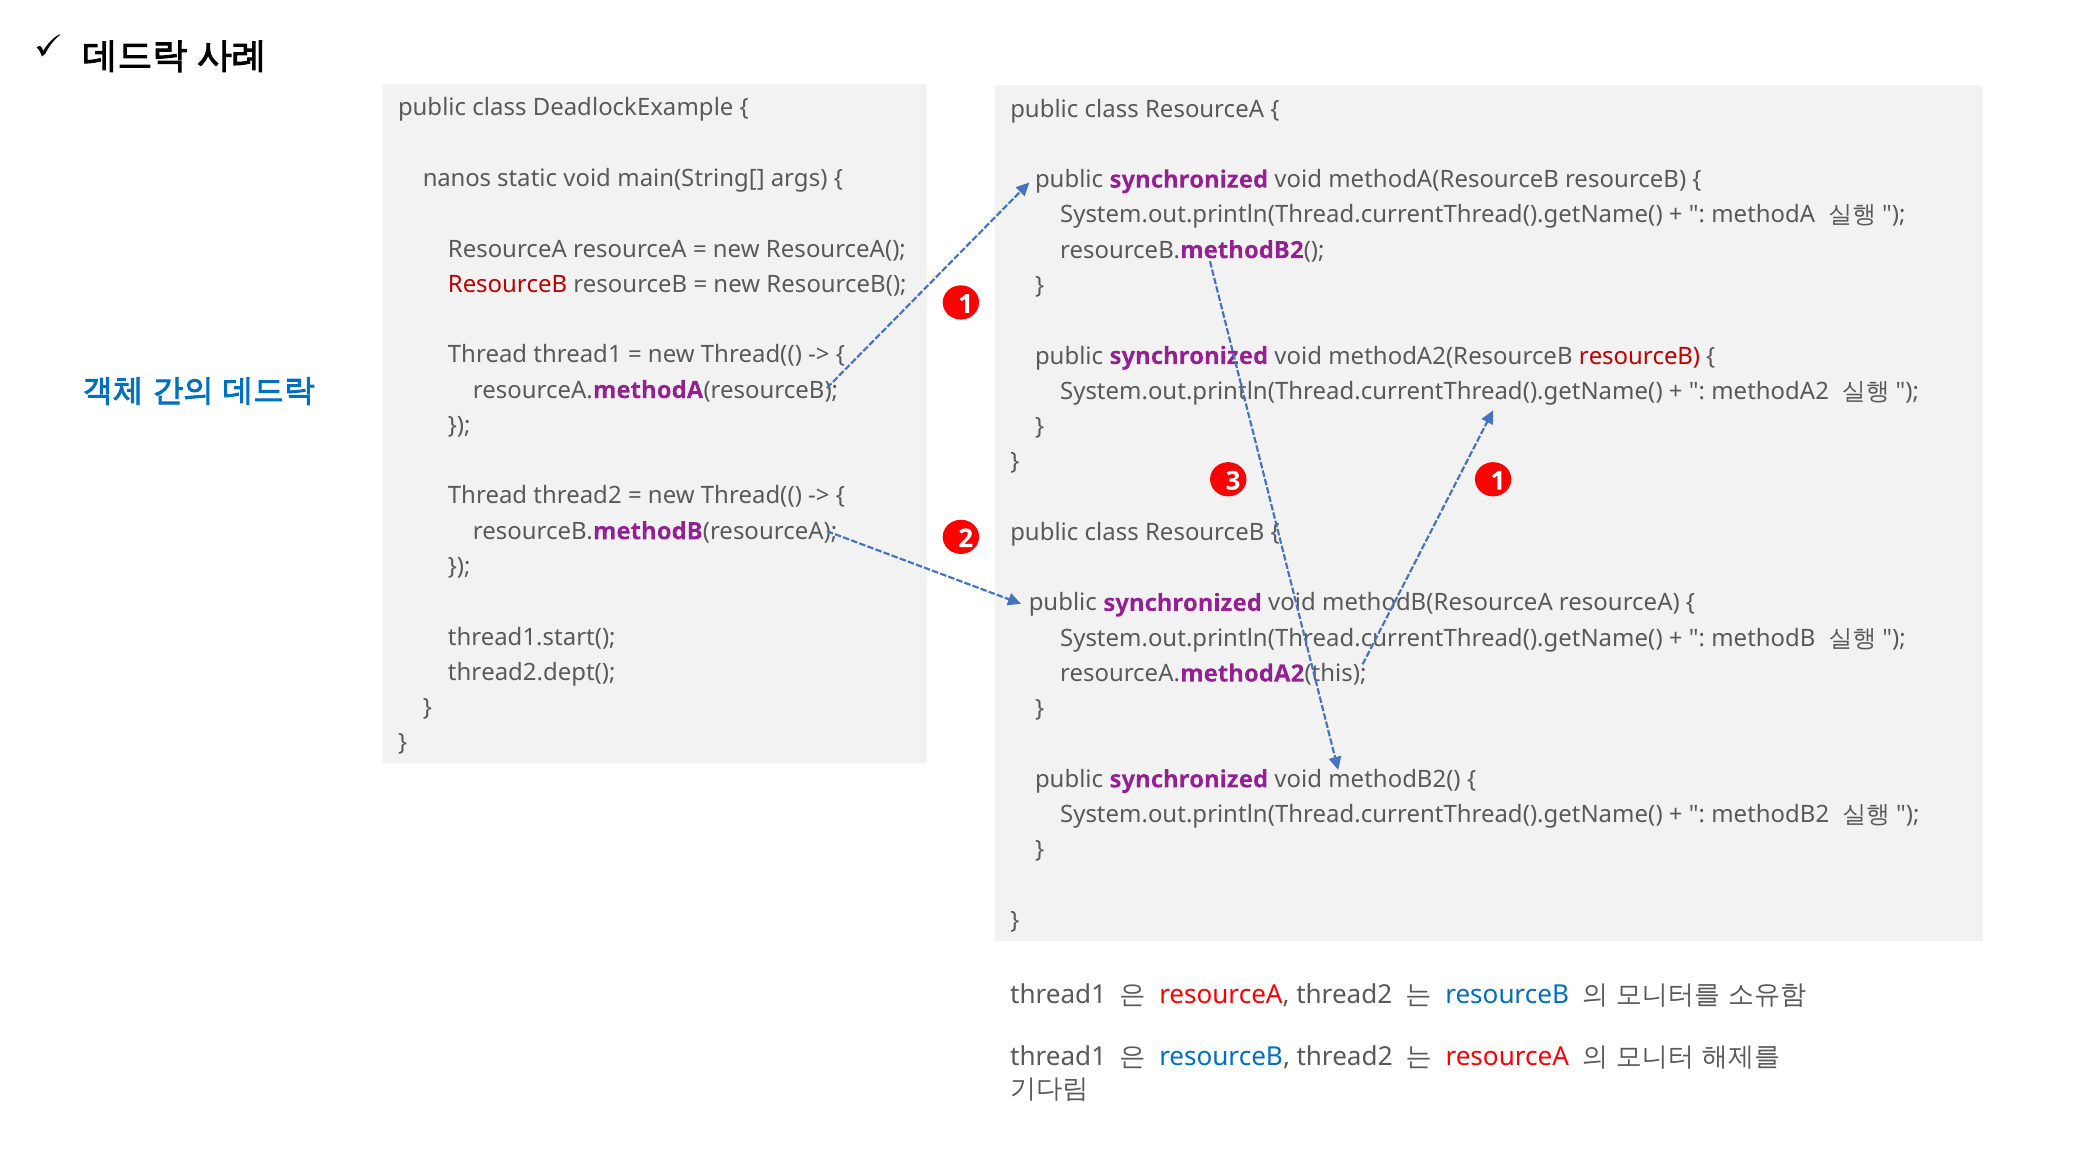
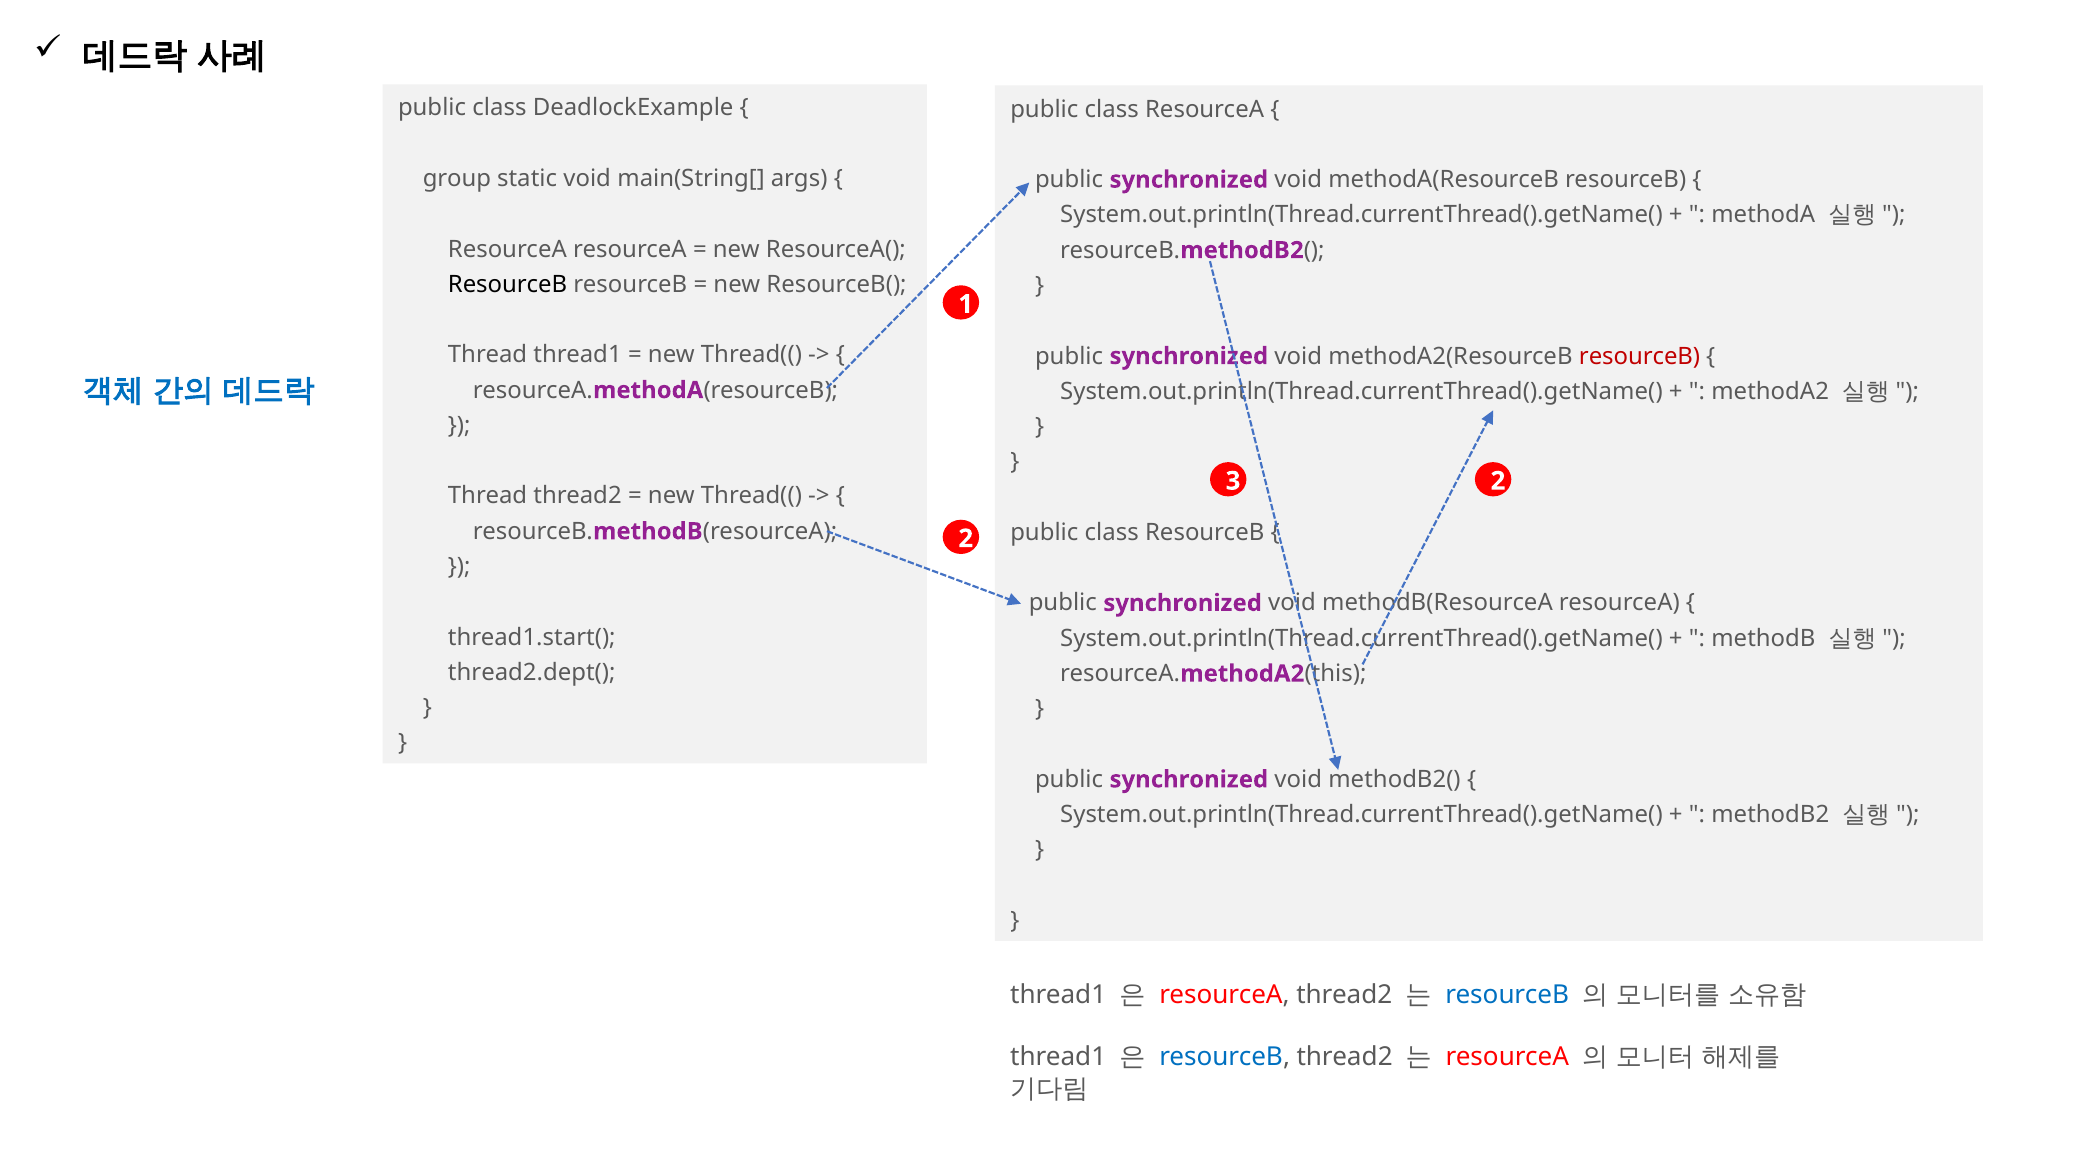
nanos: nanos -> group (457, 179)
ResourceB colour: red -> black (508, 284)
3 1: 1 -> 2 (1498, 481)
